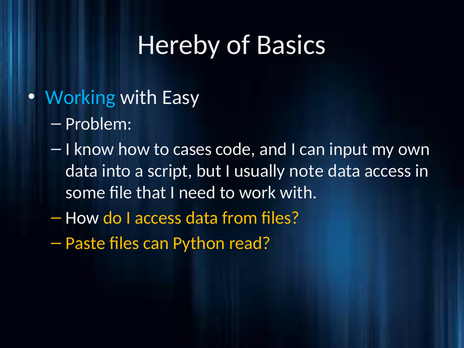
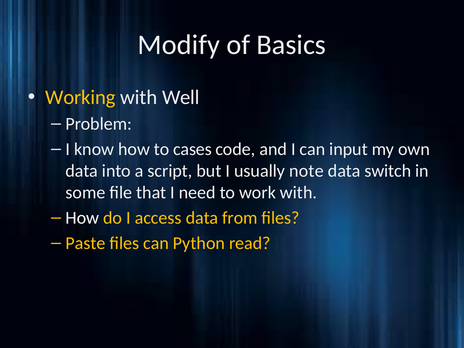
Hereby: Hereby -> Modify (179, 45)
Working colour: light blue -> yellow (80, 97)
Easy: Easy -> Well (181, 97)
data access: access -> switch (388, 171)
